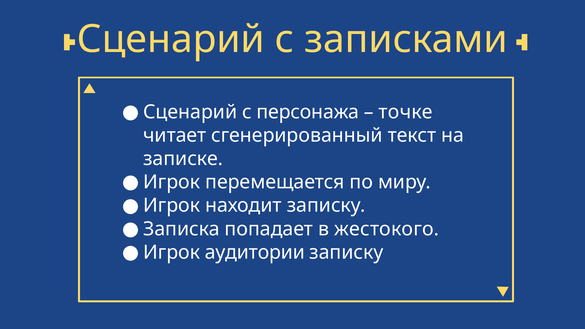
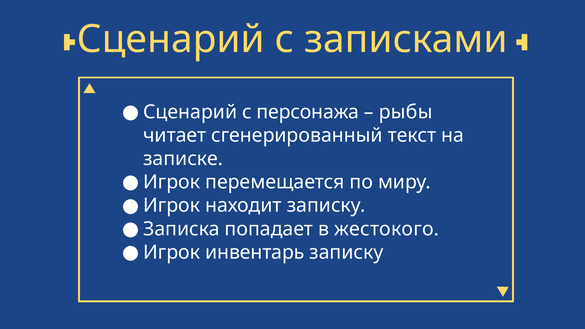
точке: точке -> рыбы (406, 112)
аудитории: аудитории -> инвентарь (255, 252)
